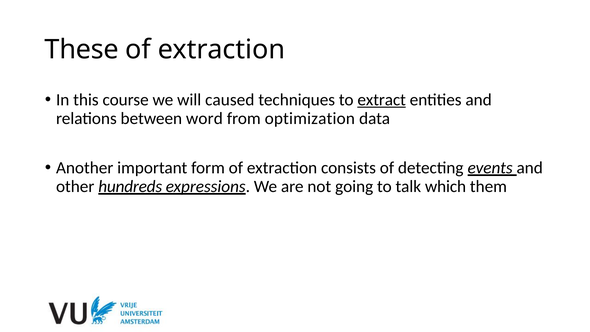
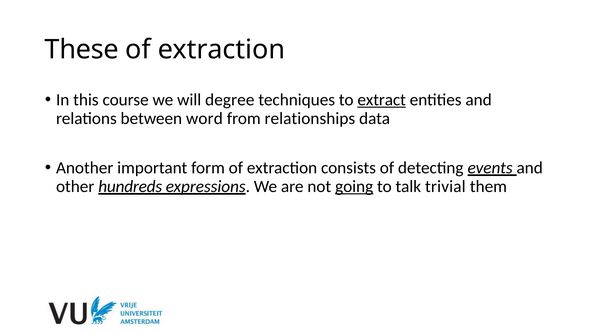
caused: caused -> degree (230, 100)
optimization: optimization -> relationships (310, 118)
going underline: none -> present (354, 186)
which: which -> trivial (445, 186)
